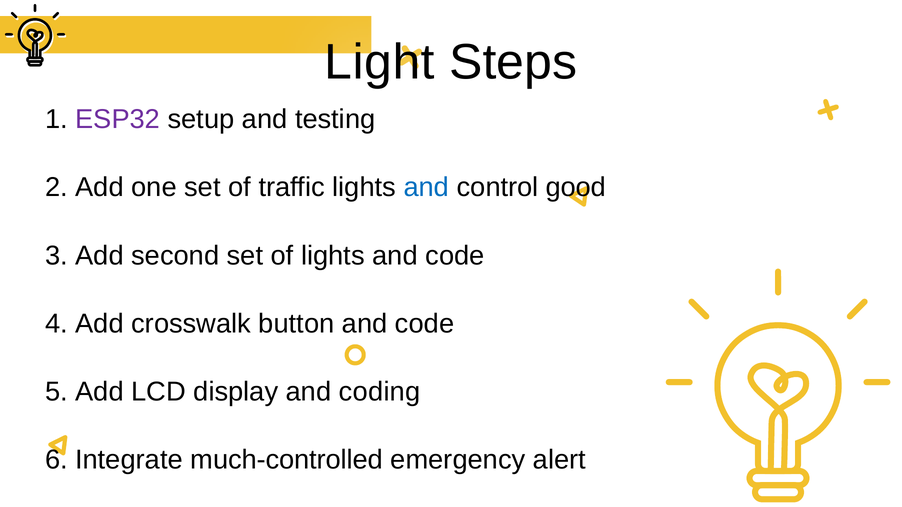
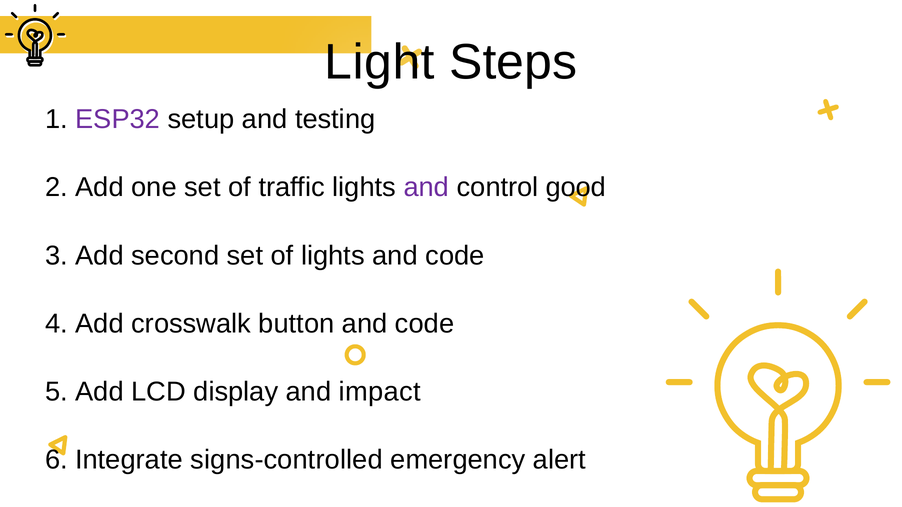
and colour: blue -> purple (426, 188)
coding: coding -> impact (380, 392)
much-controlled: much-controlled -> signs-controlled (287, 460)
